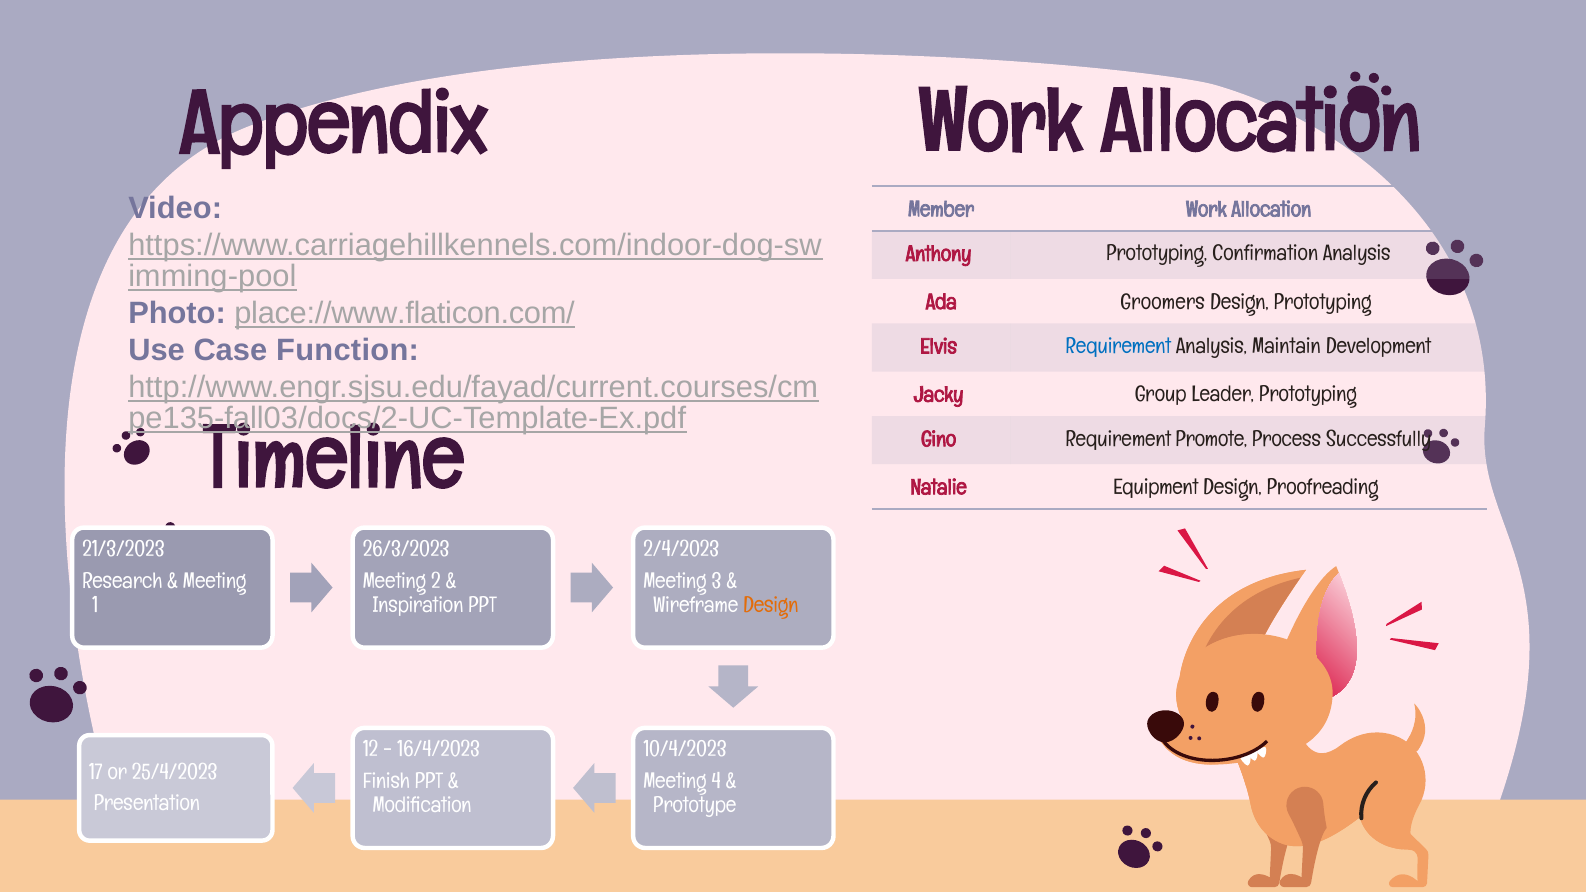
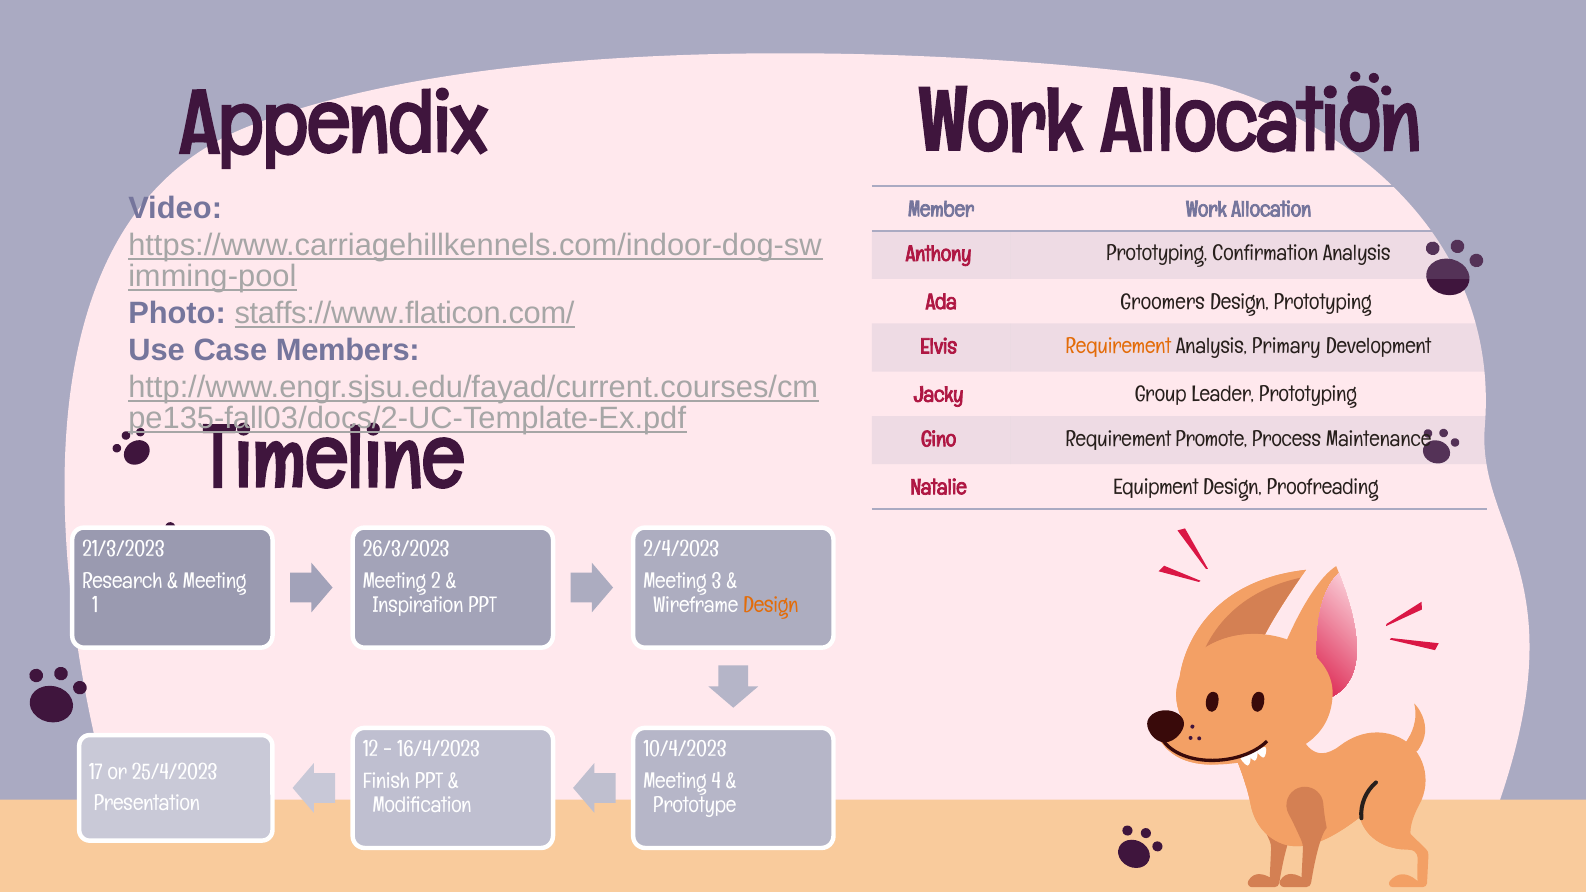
place://www.flaticon.com/: place://www.flaticon.com/ -> staffs://www.flaticon.com/ (405, 313)
Function: Function -> Members (348, 350)
Requirement colour: blue -> orange (1118, 346)
Maintain: Maintain -> Primary (1286, 346)
Successfully: Successfully -> Maintenance (1379, 439)
